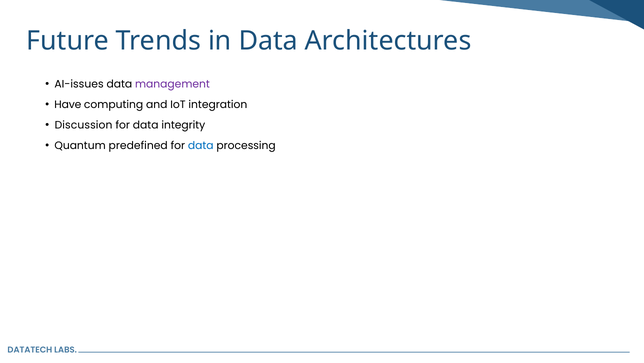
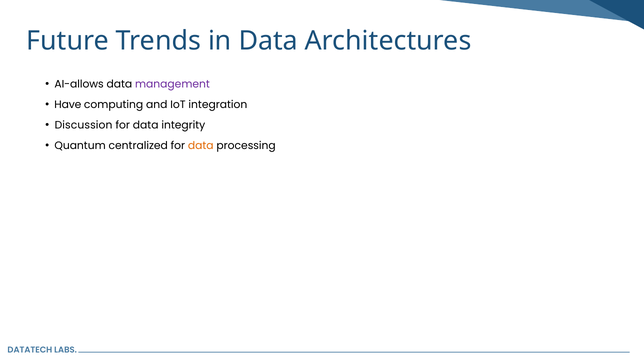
AI-issues: AI-issues -> AI-allows (79, 84)
predefined: predefined -> centralized (138, 145)
data colour: blue -> orange (201, 145)
